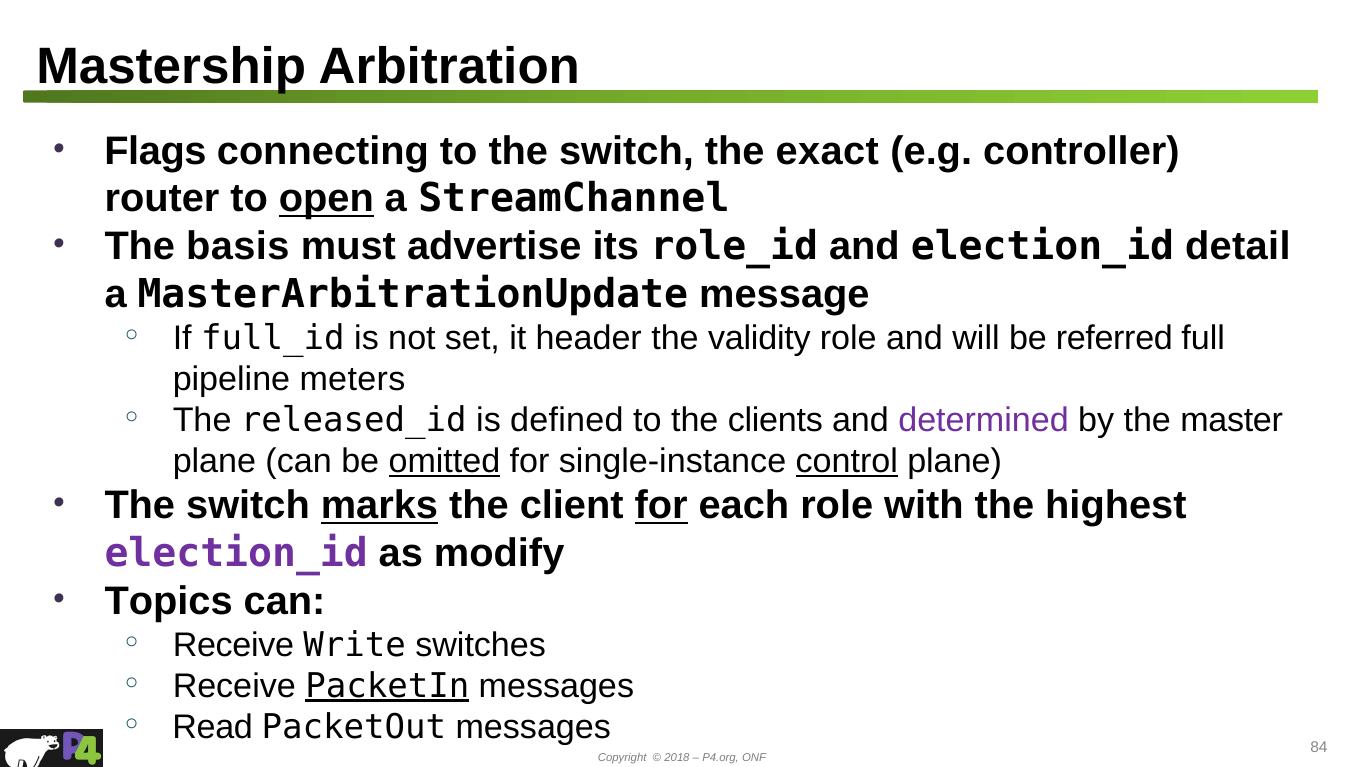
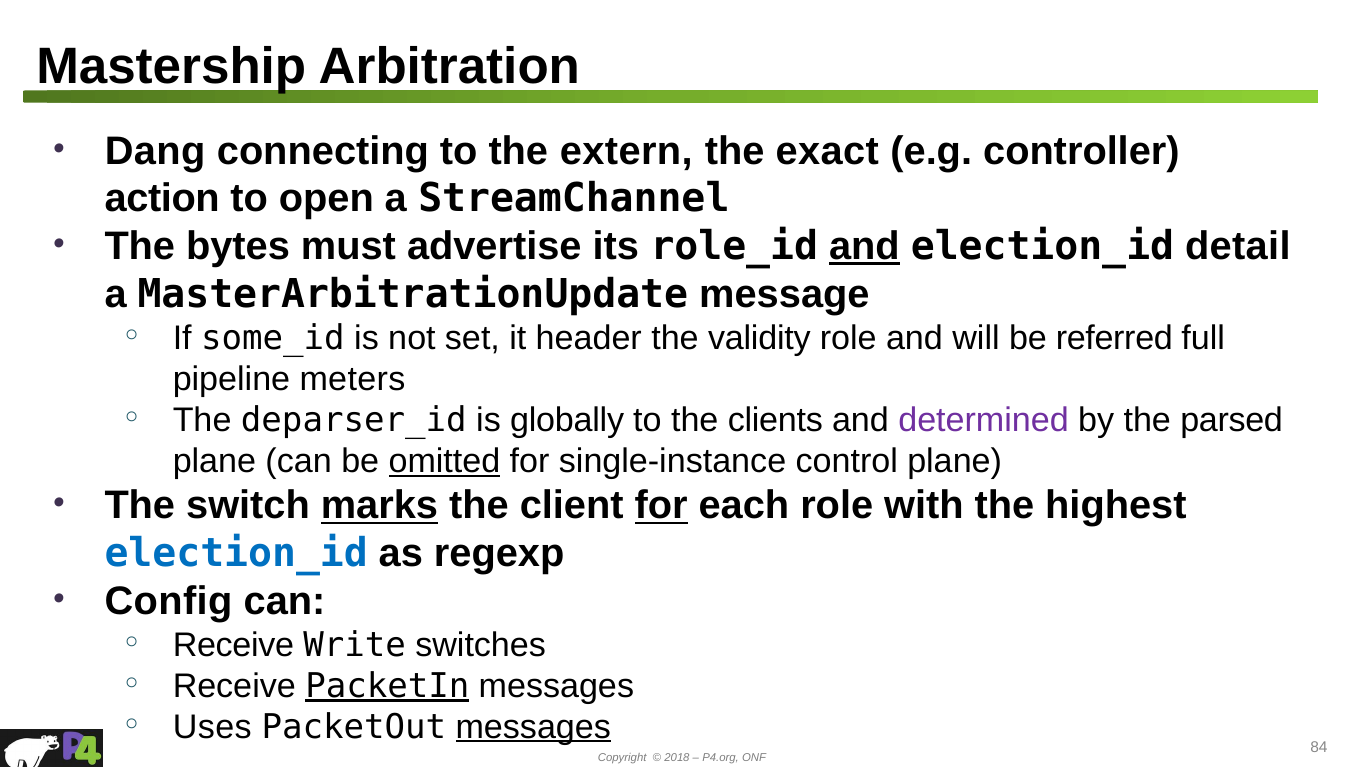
Flags: Flags -> Dang (155, 151)
to the switch: switch -> extern (626, 151)
router: router -> action (162, 199)
open underline: present -> none (326, 199)
basis: basis -> bytes (238, 247)
and underline: none -> present (864, 247)
full_id: full_id -> some_id (273, 338)
released_id: released_id -> deparser_id (354, 420)
defined: defined -> globally (567, 420)
master: master -> parsed (1232, 420)
control underline: present -> none (847, 461)
election_id colour: purple -> blue (236, 554)
modify: modify -> regexp (499, 554)
Topics: Topics -> Config (168, 601)
Read: Read -> Uses (212, 727)
messages underline: none -> present (533, 727)
